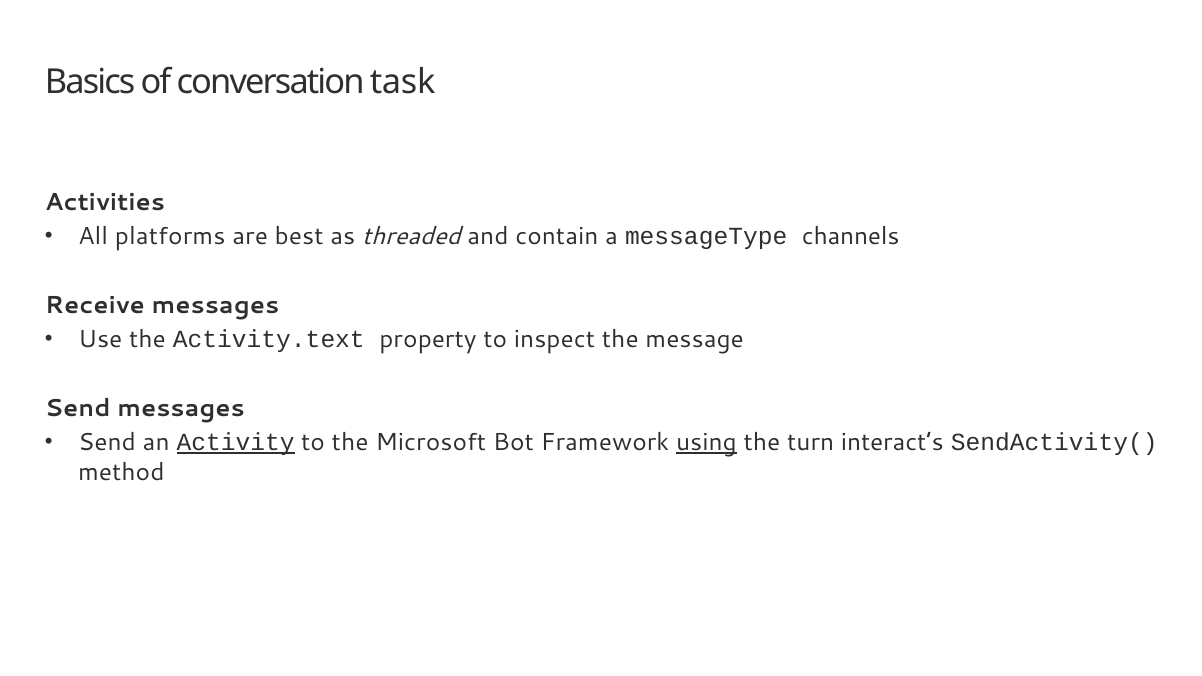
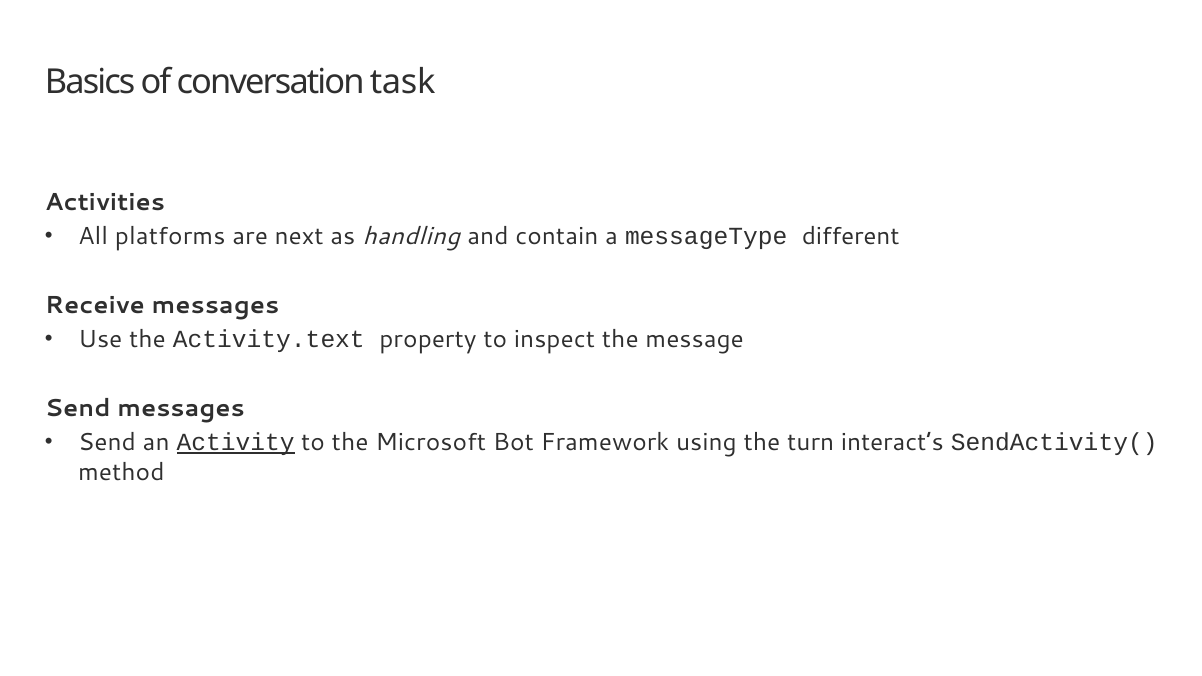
best: best -> next (299, 236)
threaded: threaded -> handling (411, 236)
channels: channels -> different (851, 236)
using underline: present -> none (706, 443)
